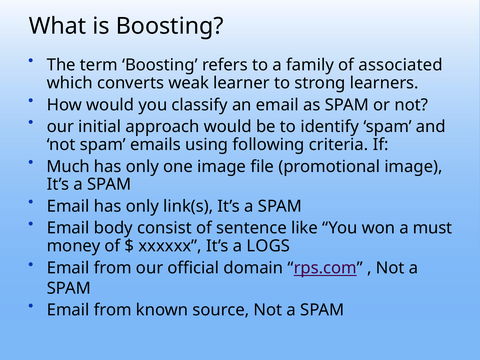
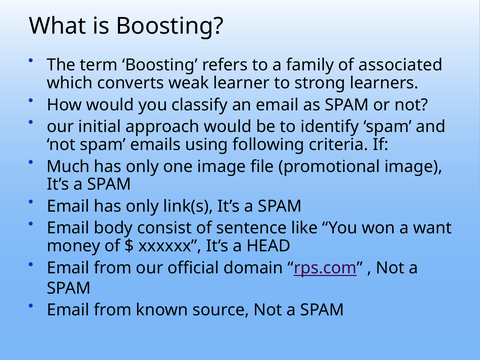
must: must -> want (432, 228)
LOGS: LOGS -> HEAD (268, 246)
